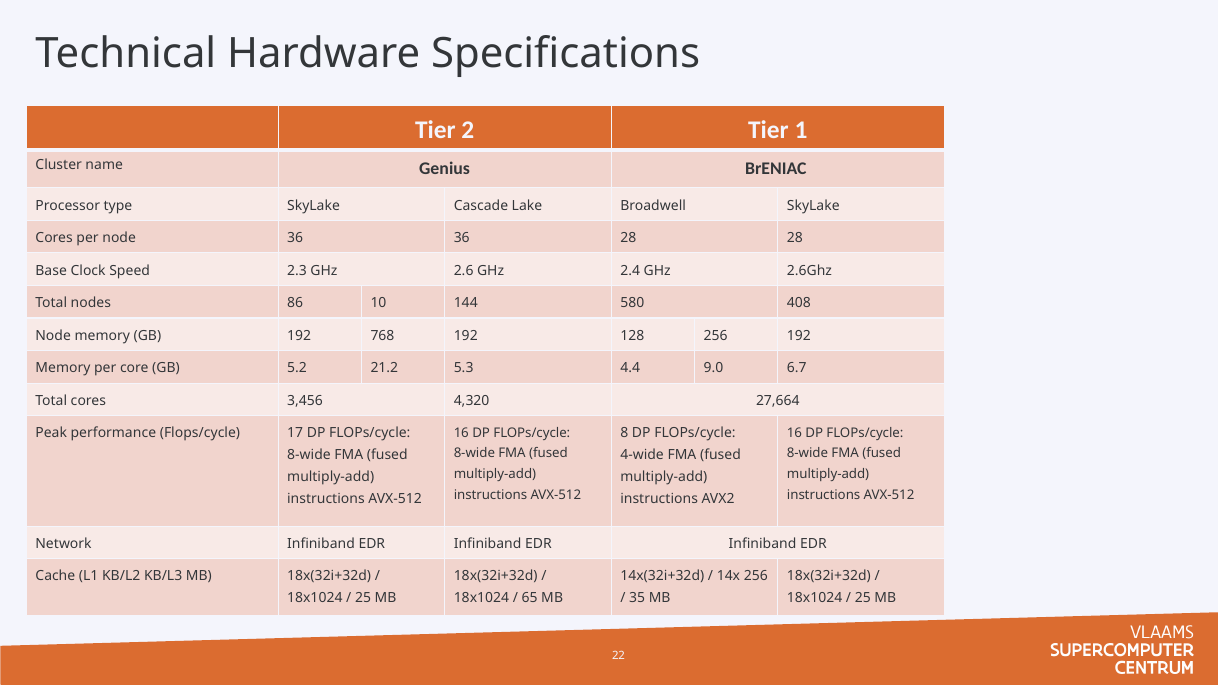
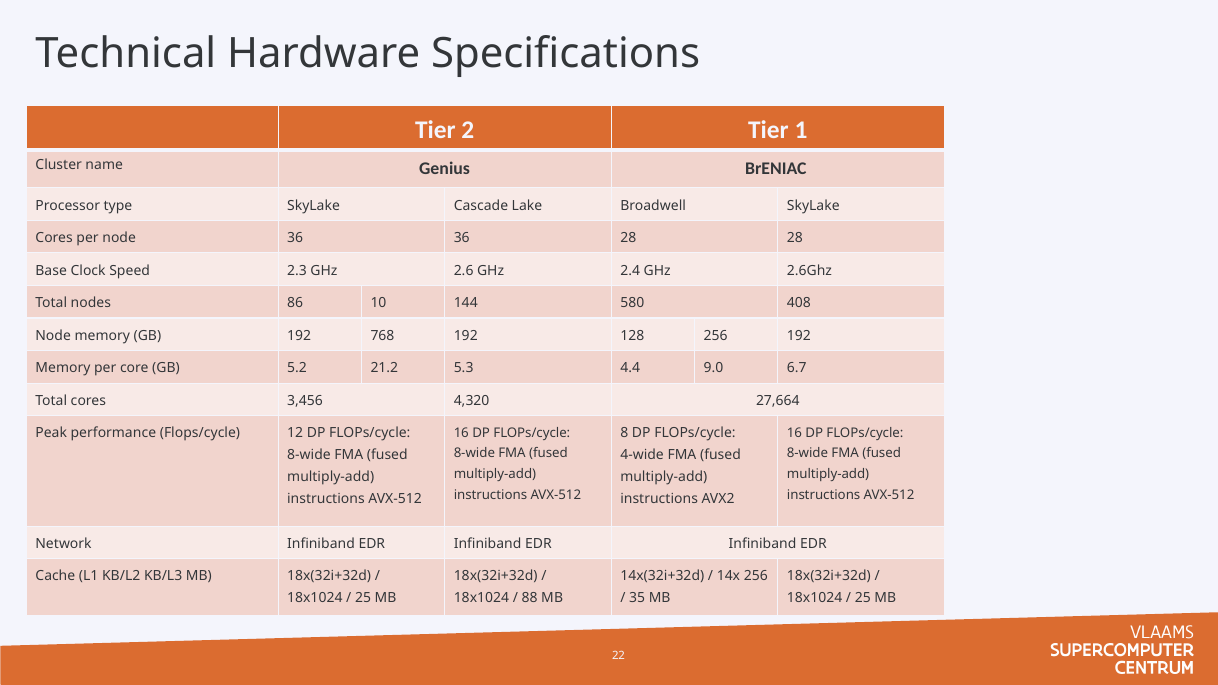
17: 17 -> 12 (295, 433)
65: 65 -> 88 (530, 598)
